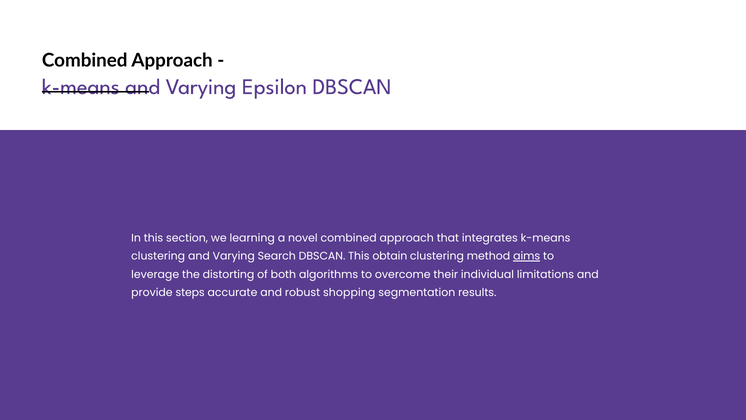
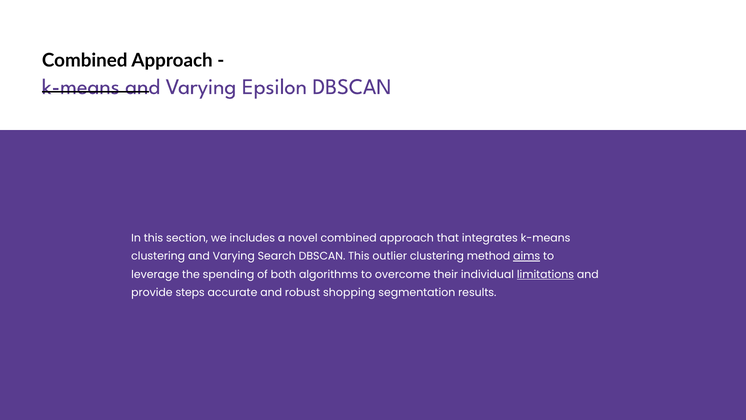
learning: learning -> includes (252, 238)
obtain: obtain -> outlier (390, 256)
distorting: distorting -> spending (229, 274)
limitations underline: none -> present (545, 274)
